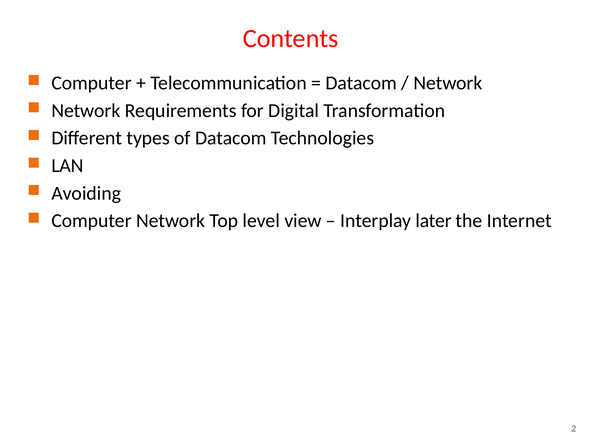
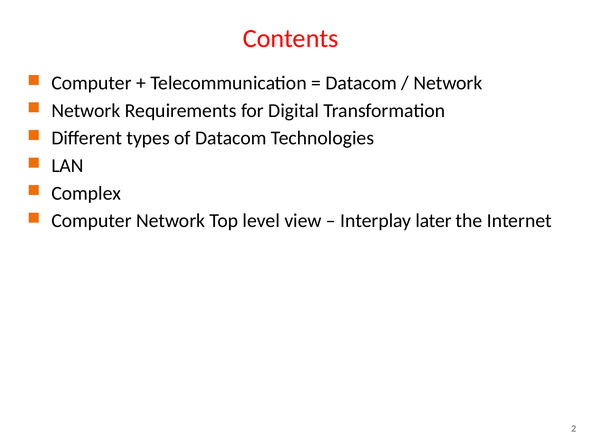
Avoiding: Avoiding -> Complex (86, 193)
